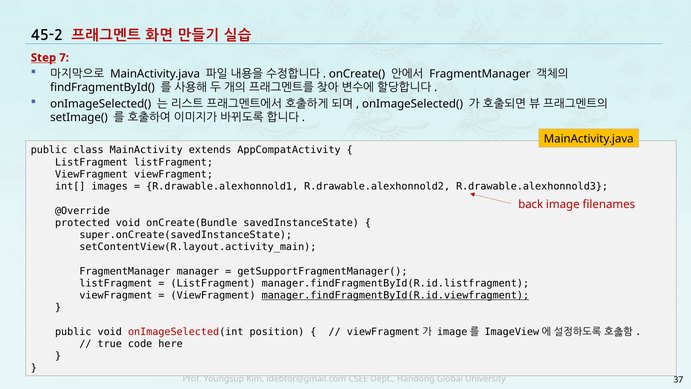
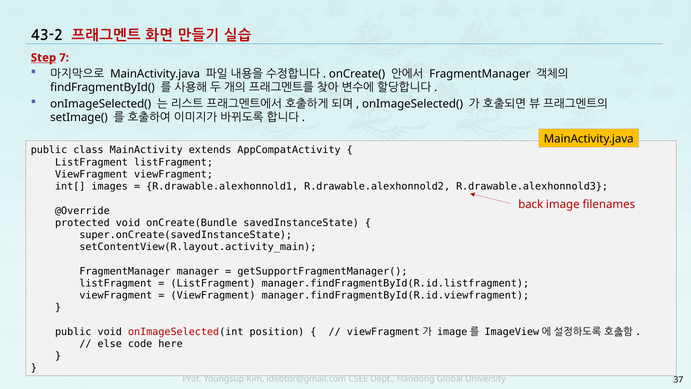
45-2: 45-2 -> 43-2 (47, 36)
manager.findFragmentById(R.id.viewfragment underline: present -> none (395, 295)
true: true -> else (110, 344)
